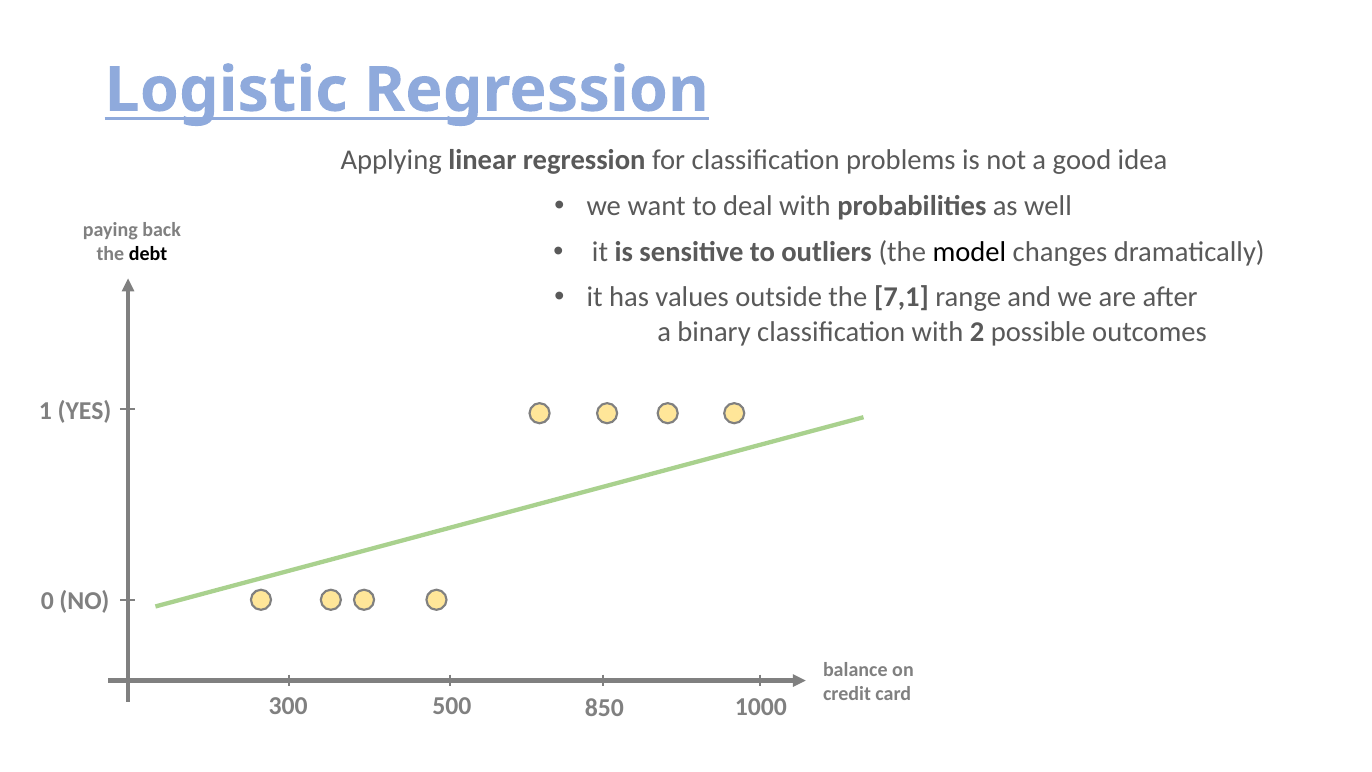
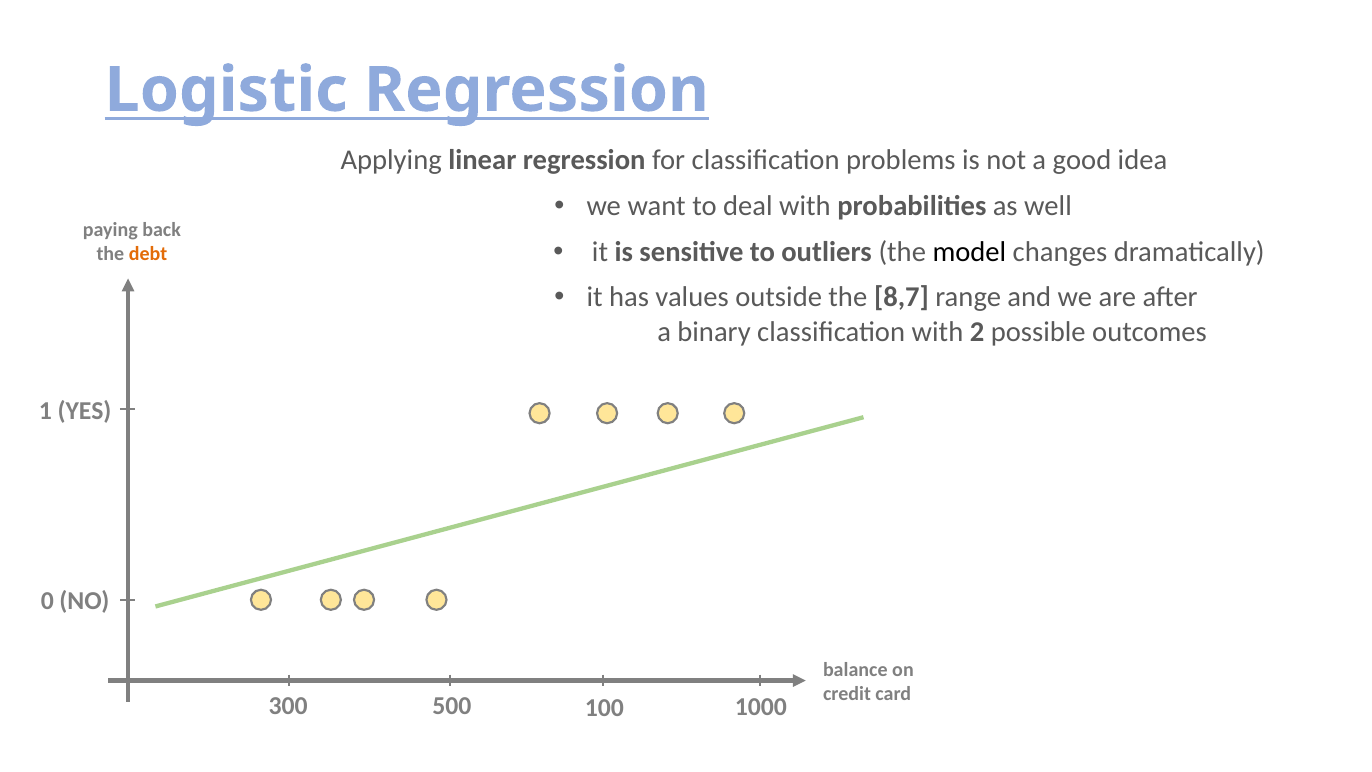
debt colour: black -> orange (148, 254)
7,1: 7,1 -> 8,7 (901, 297)
850: 850 -> 100 (604, 707)
